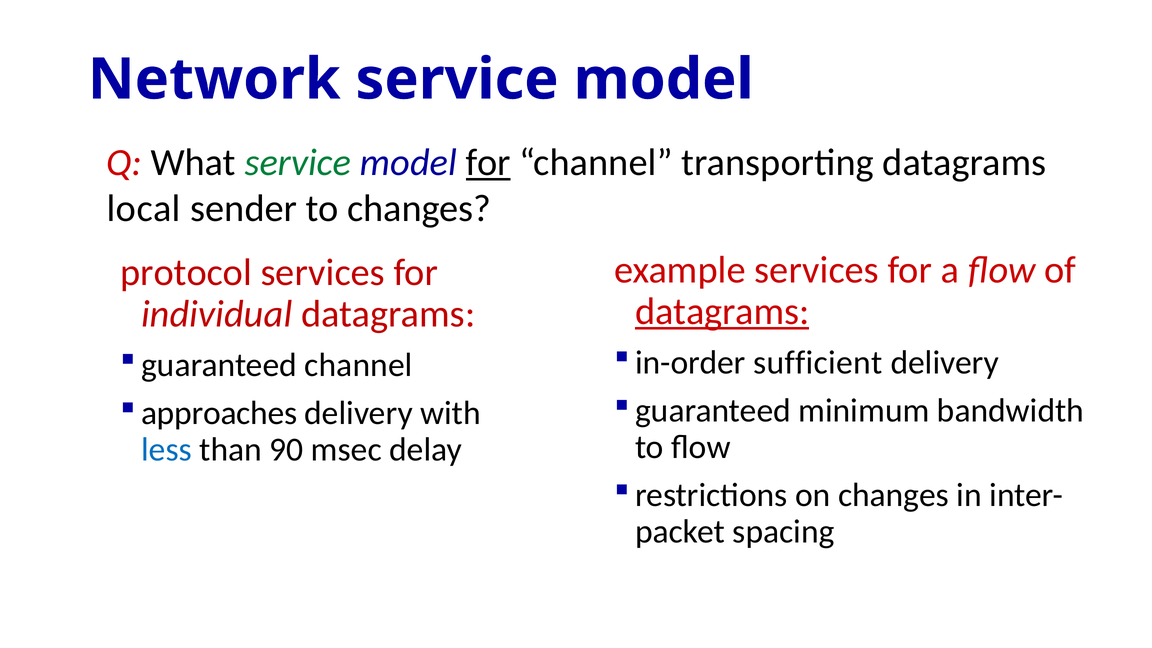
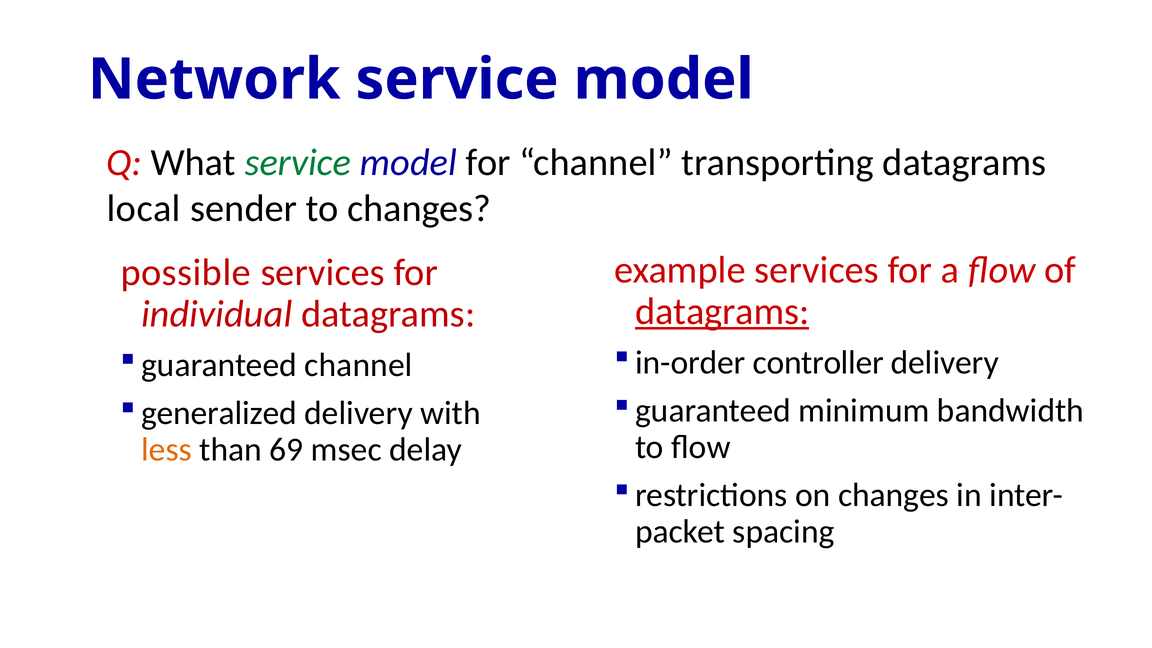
for underline: present -> none (488, 163)
protocol: protocol -> possible (186, 273)
sufficient: sufficient -> controller (818, 363)
approaches: approaches -> generalized (219, 413)
less colour: blue -> orange (166, 450)
90: 90 -> 69 (286, 450)
